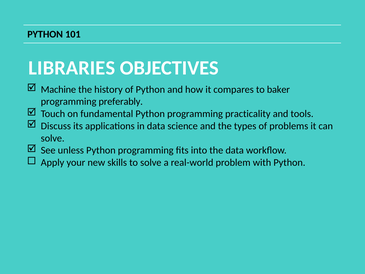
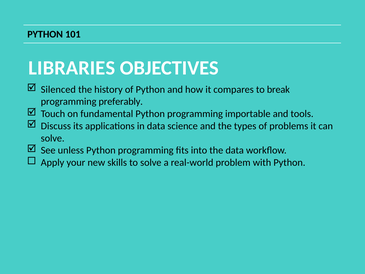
Machine: Machine -> Silenced (58, 89)
baker: baker -> break (278, 89)
practicality: practicality -> importable (248, 114)
